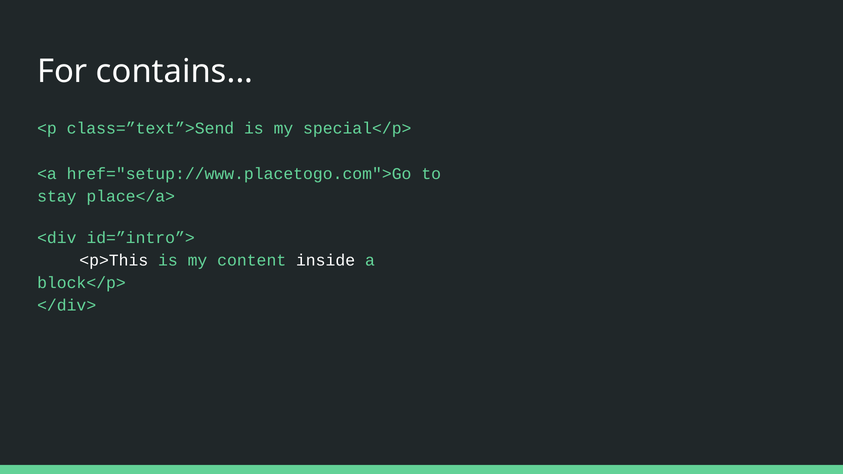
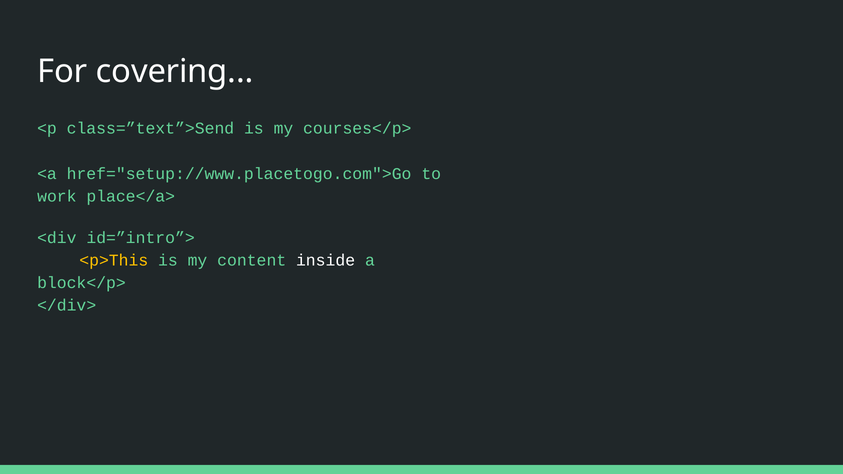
contains: contains -> covering (175, 71)
special</p>: special</p> -> courses</p> (357, 129)
stay: stay -> work (57, 196)
<p>This colour: white -> yellow (114, 260)
